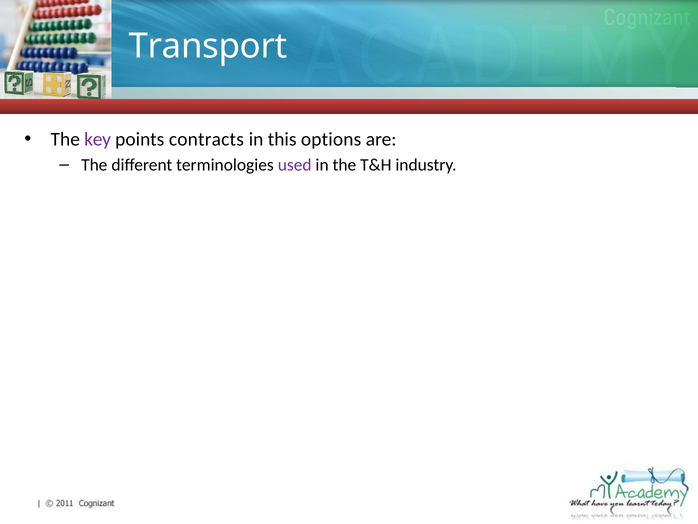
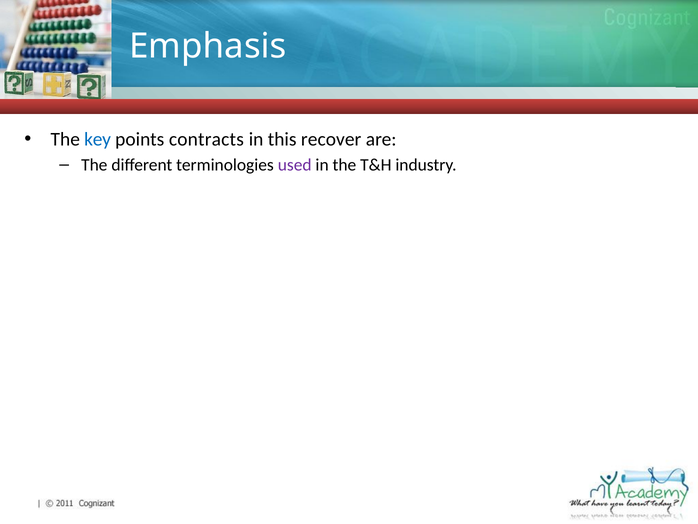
Transport: Transport -> Emphasis (208, 46)
key colour: purple -> blue (98, 139)
options: options -> recover (331, 139)
